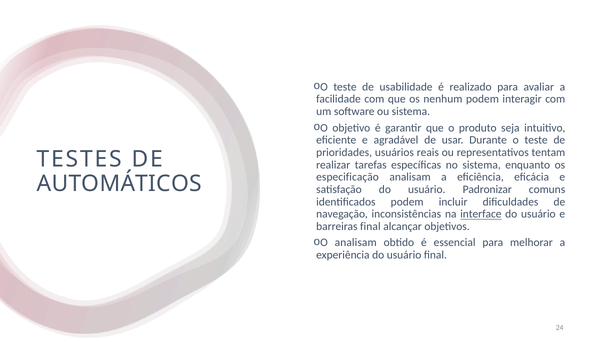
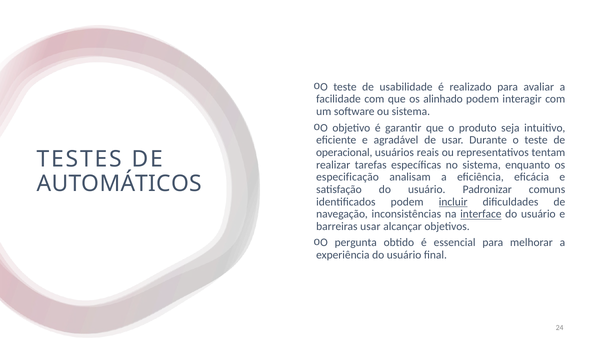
nenhum: nenhum -> alinhado (443, 99)
prioridades: prioridades -> operacional (344, 152)
incluir underline: none -> present (453, 202)
barreiras final: final -> usar (370, 227)
analisam: analisam -> pergunta (356, 243)
